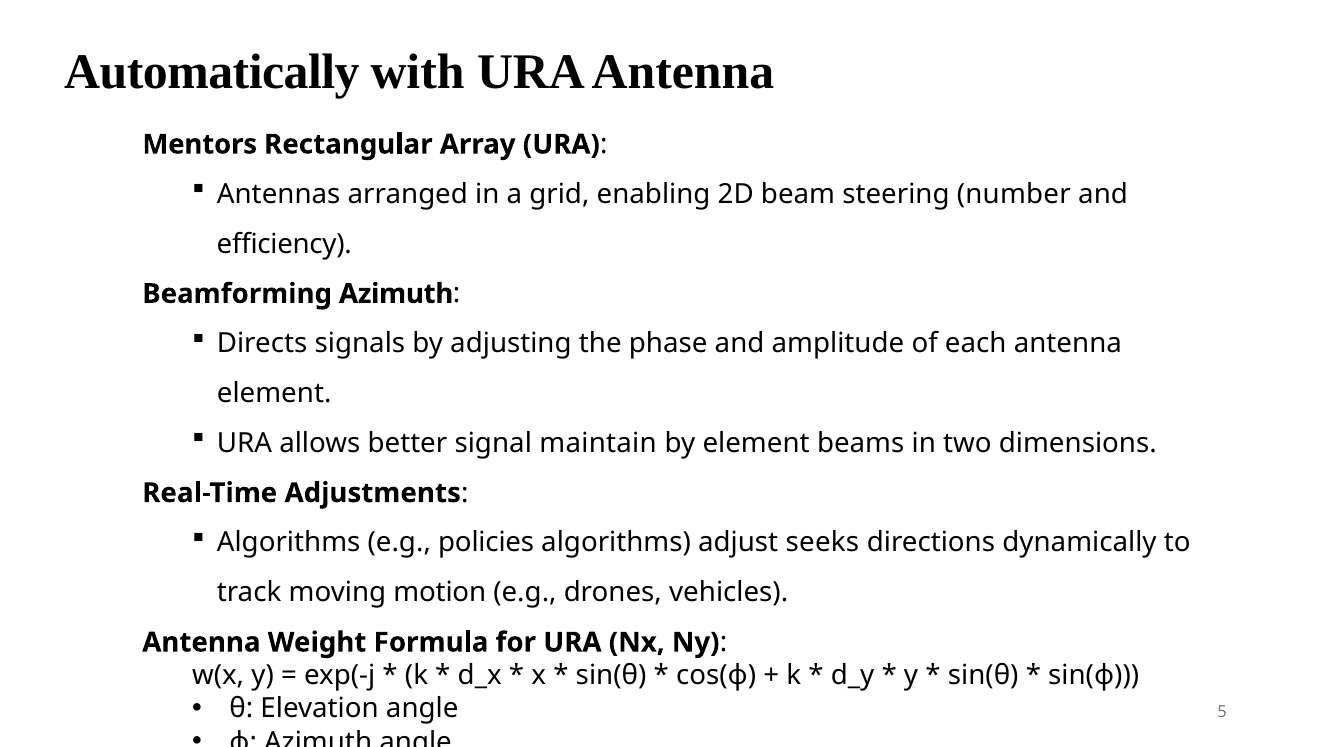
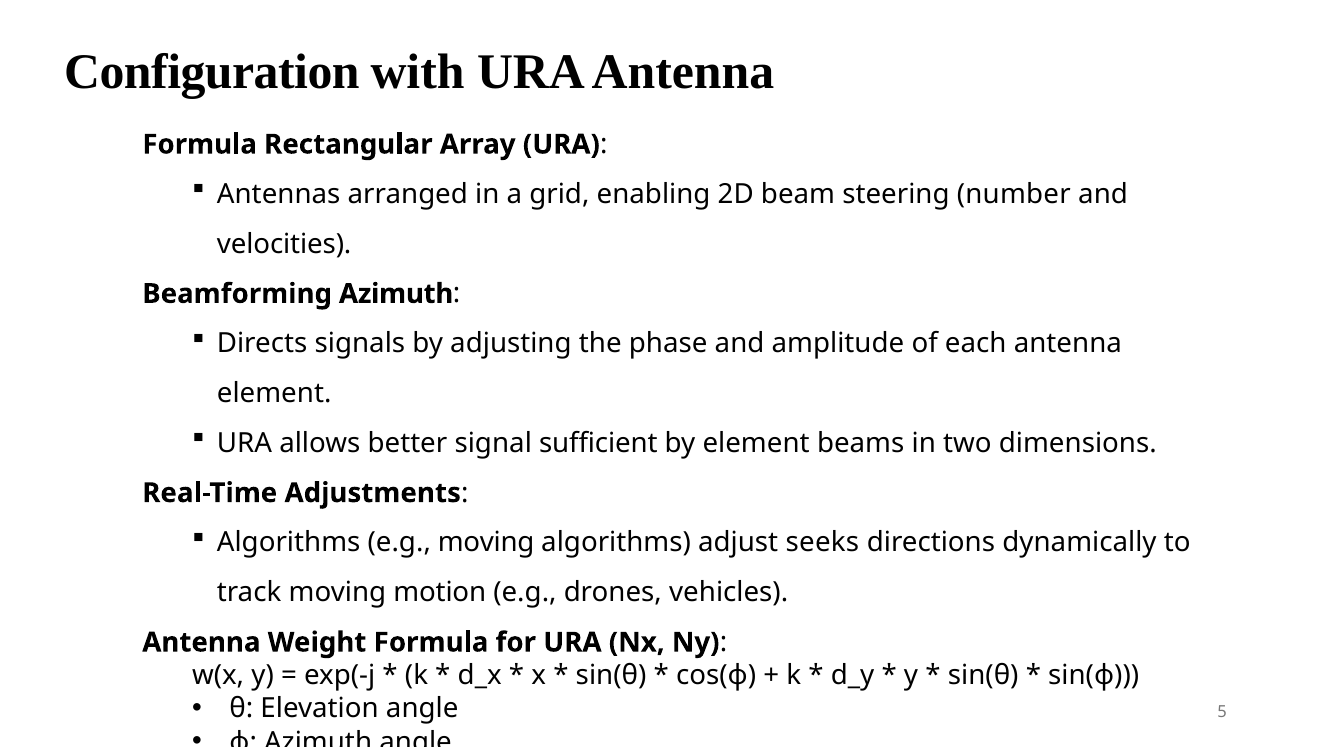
Automatically: Automatically -> Configuration (212, 72)
Mentors: Mentors -> Formula (200, 144)
efficiency: efficiency -> velocities (284, 244)
maintain: maintain -> sufficient (598, 443)
e.g policies: policies -> moving (486, 543)
